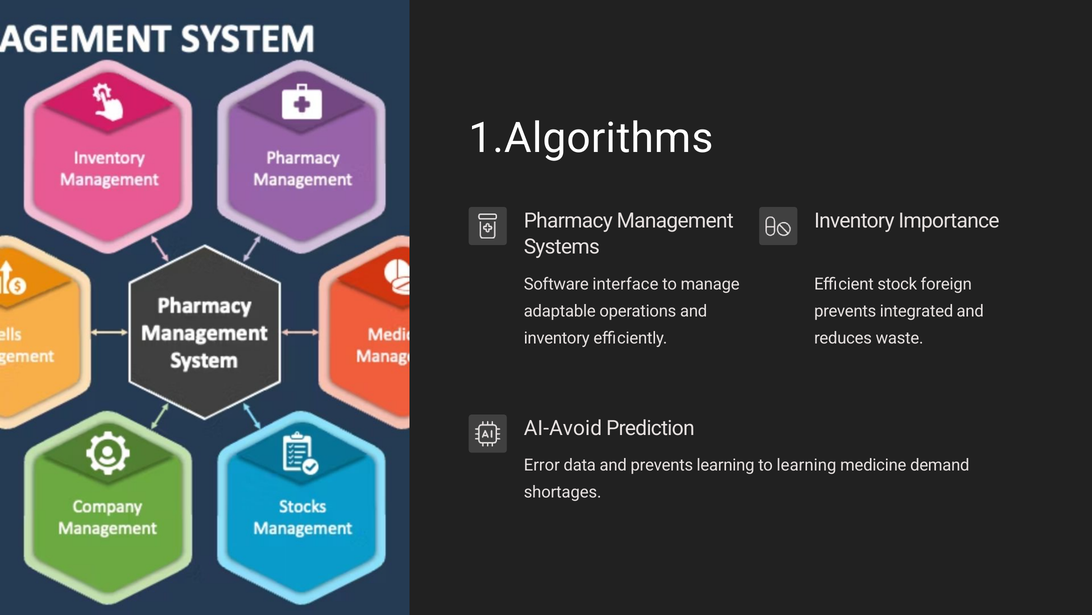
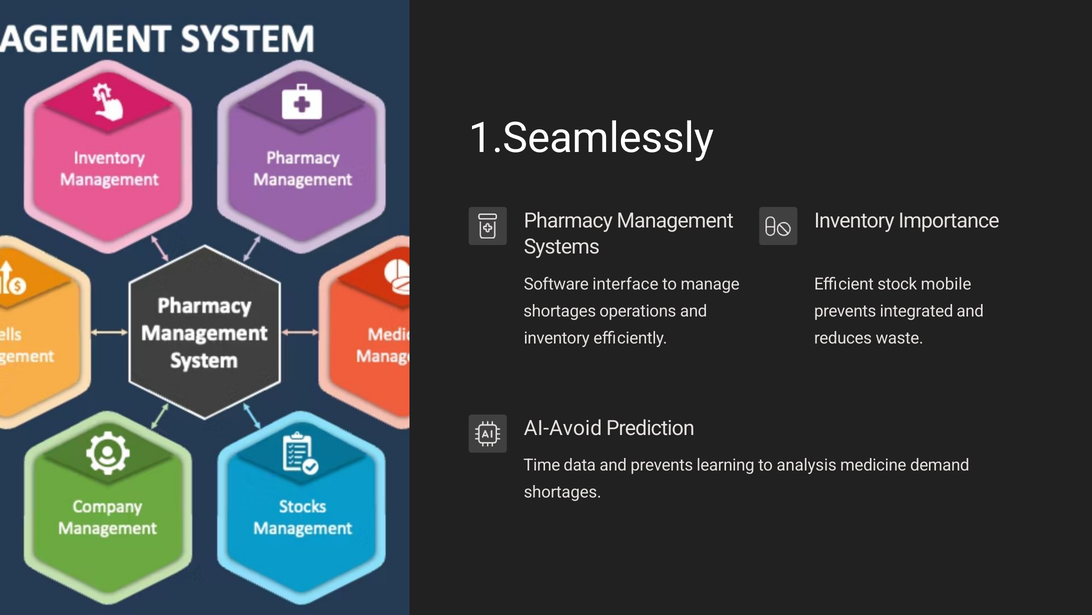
1.Algorithms: 1.Algorithms -> 1.Seamlessly (591, 138)
foreign: foreign -> mobile (946, 284)
adaptable: adaptable -> shortages (560, 311)
Error: Error -> Time (542, 465)
to learning: learning -> analysis (807, 465)
